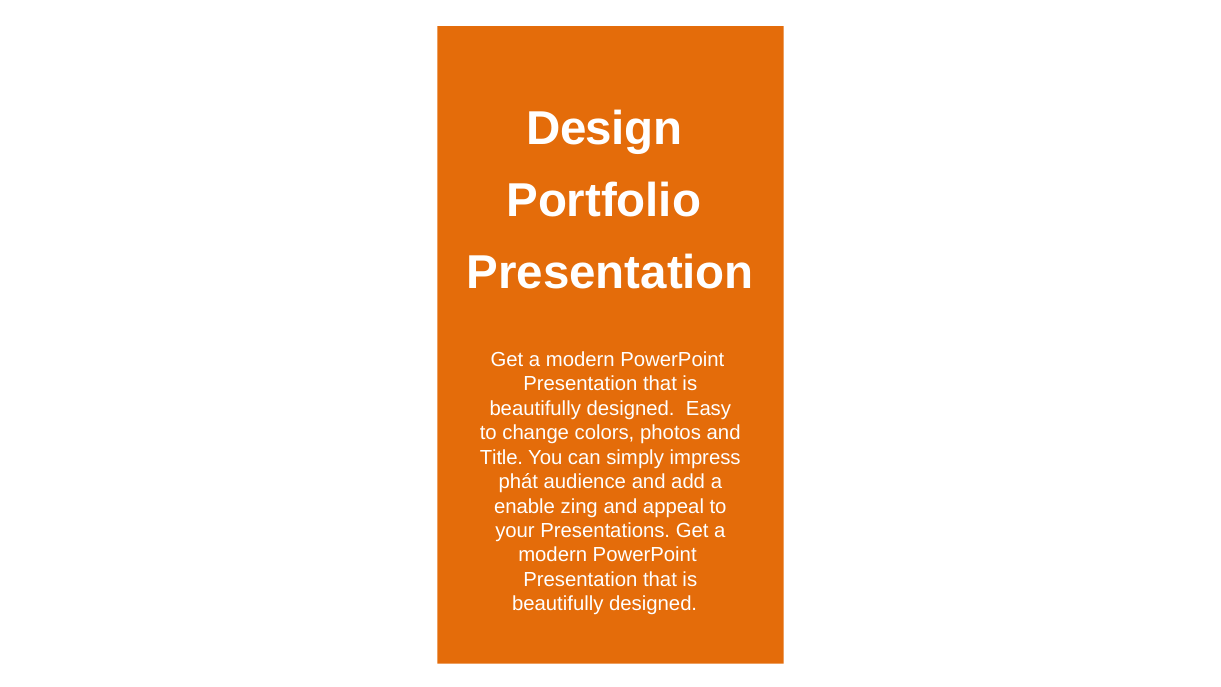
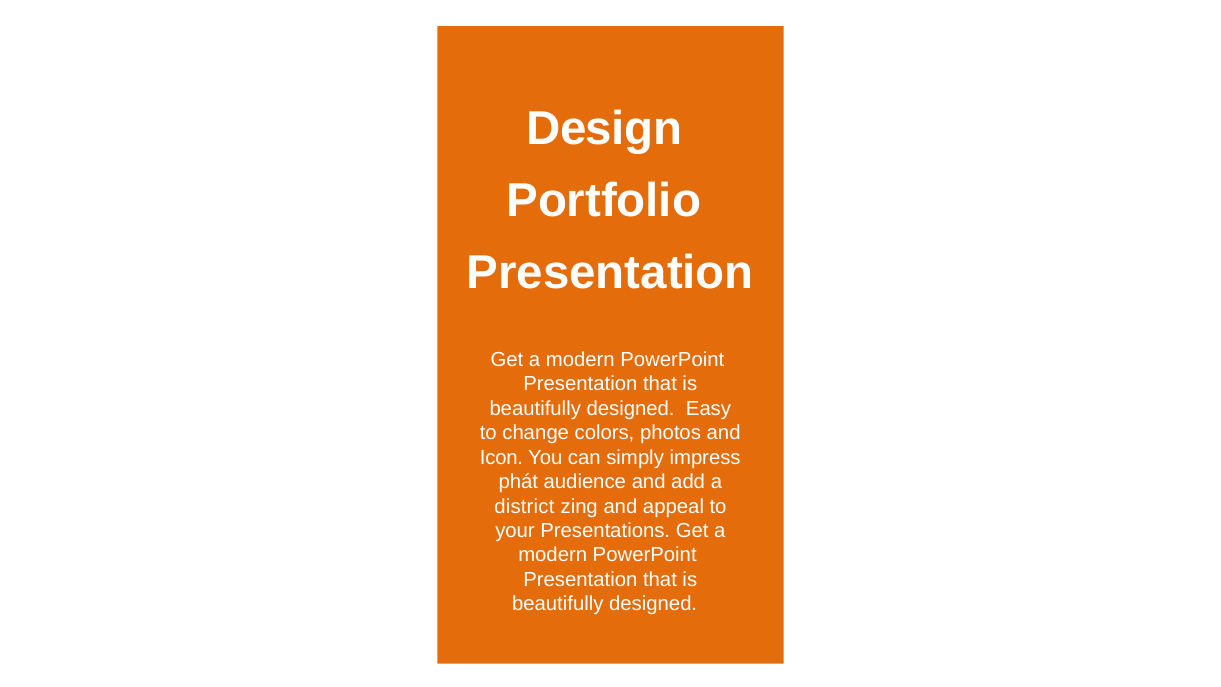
Title: Title -> Icon (502, 457)
enable: enable -> district (524, 506)
